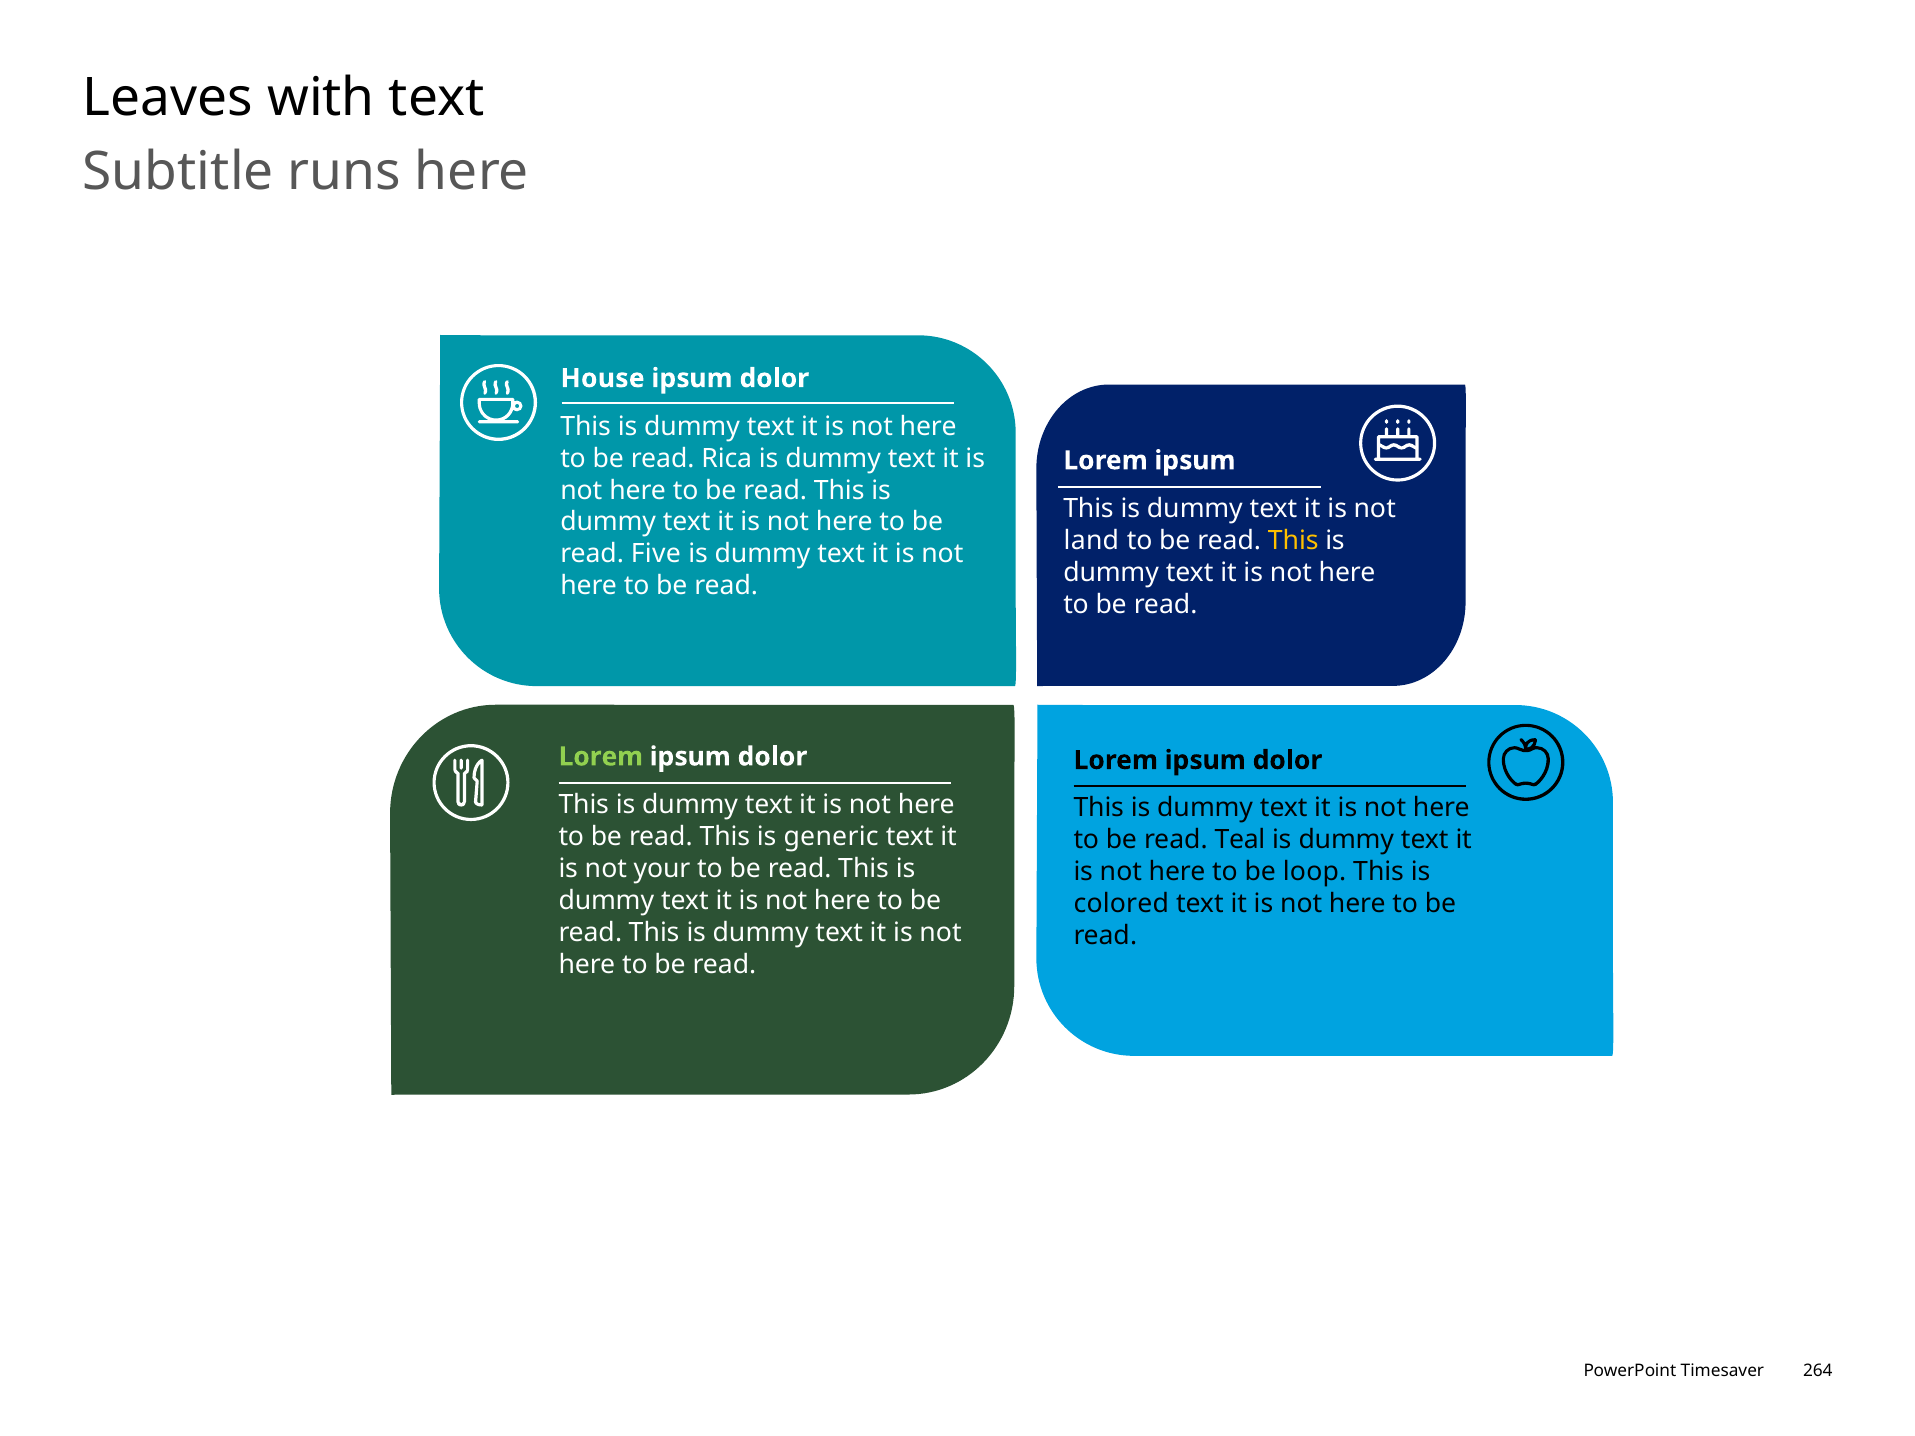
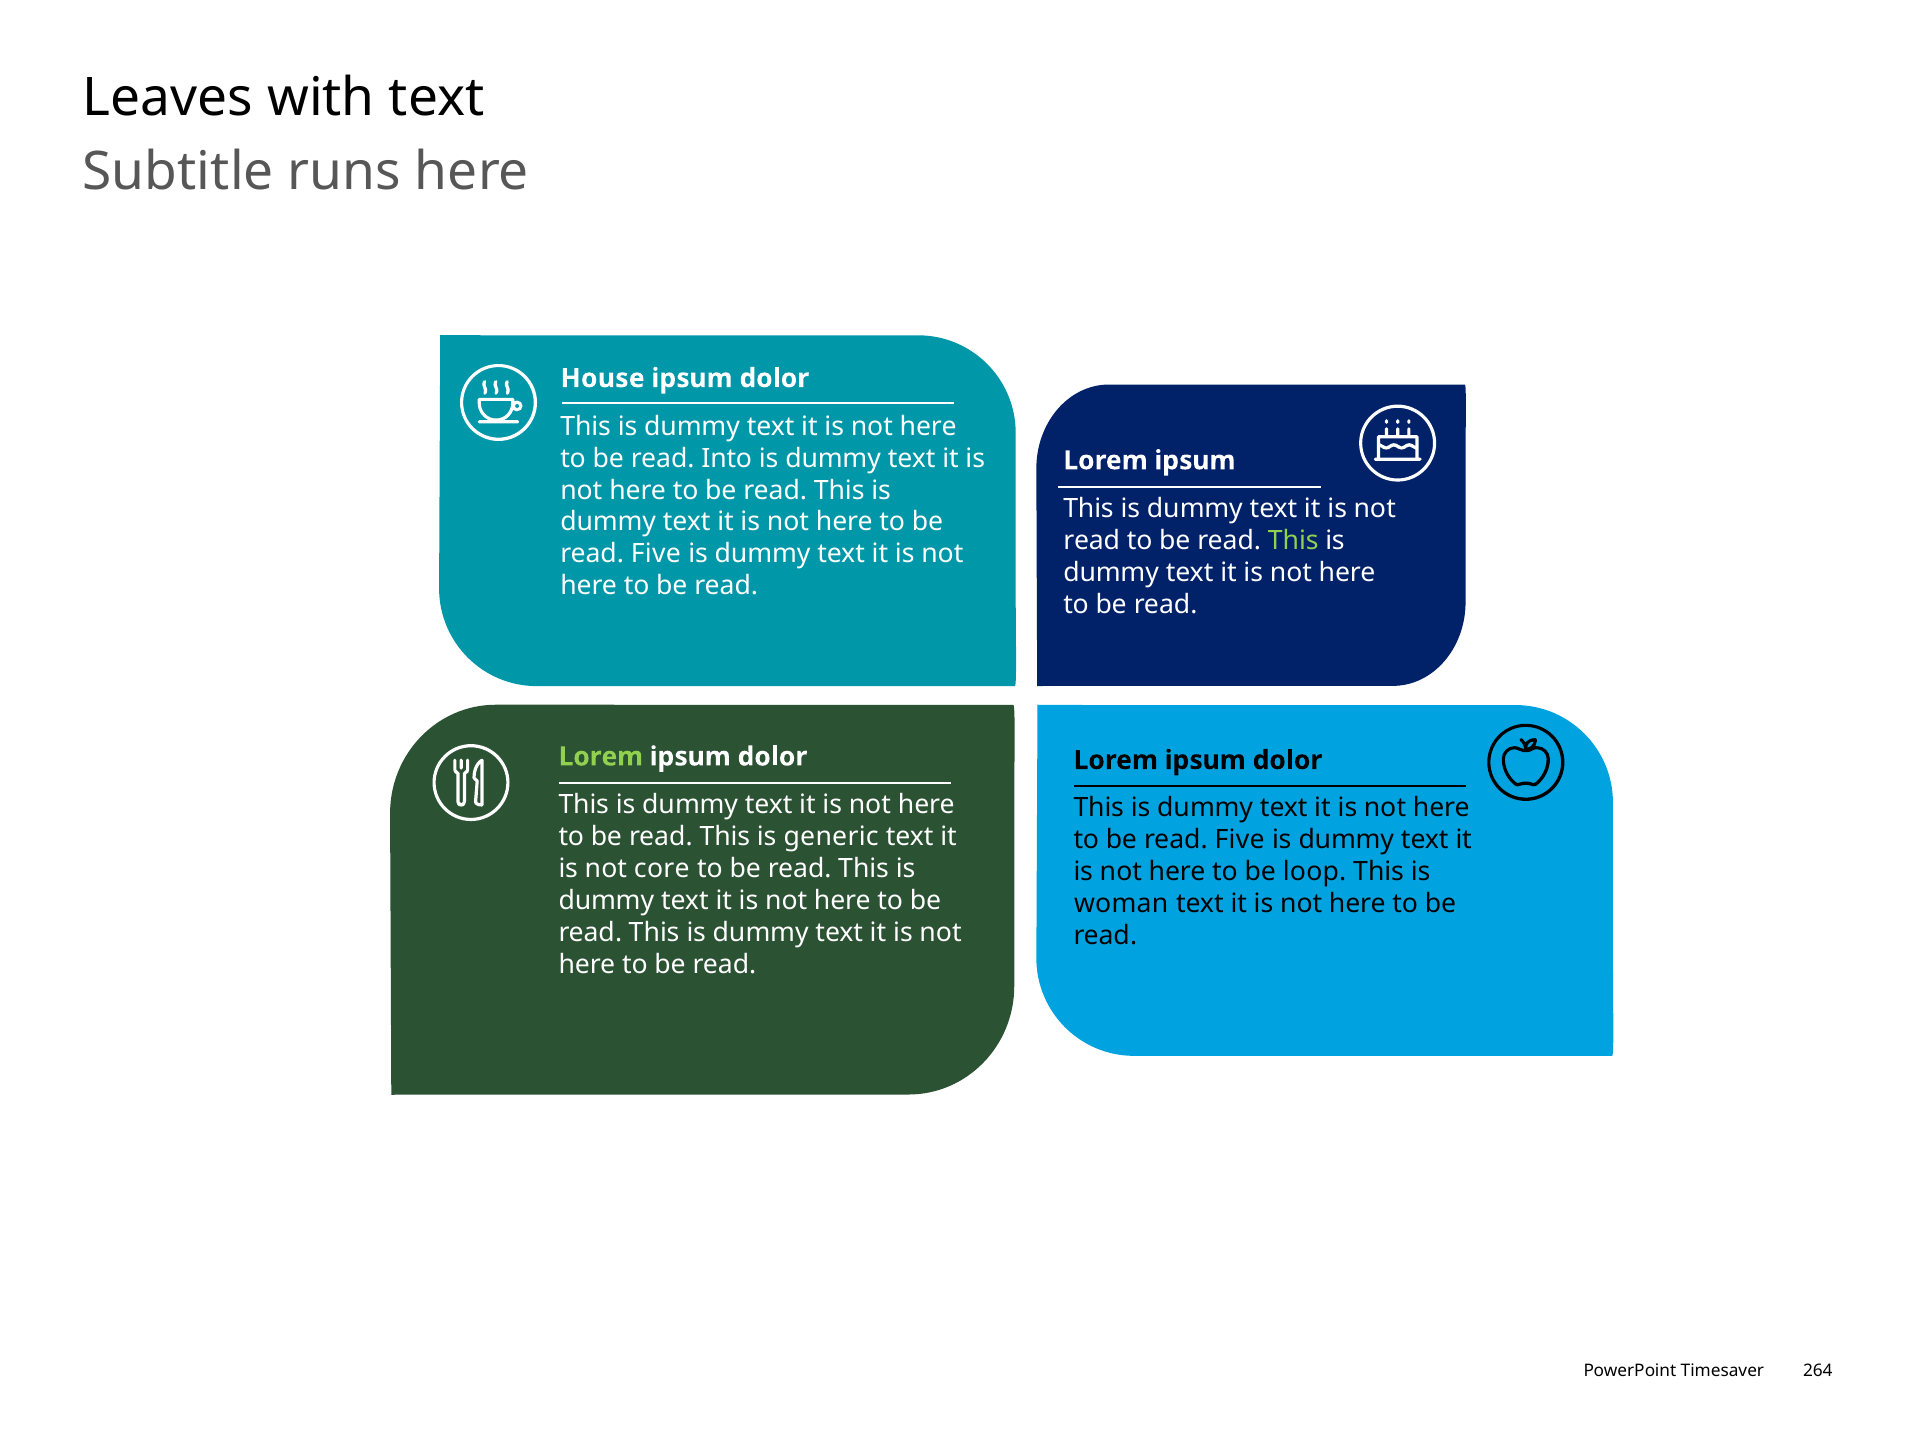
Rica: Rica -> Into (727, 458)
land: land -> read (1092, 541)
This colour: yellow -> light green (1293, 541)
Teal: Teal -> Five (1240, 840)
your: your -> core (662, 869)
colored: colored -> woman (1121, 904)
